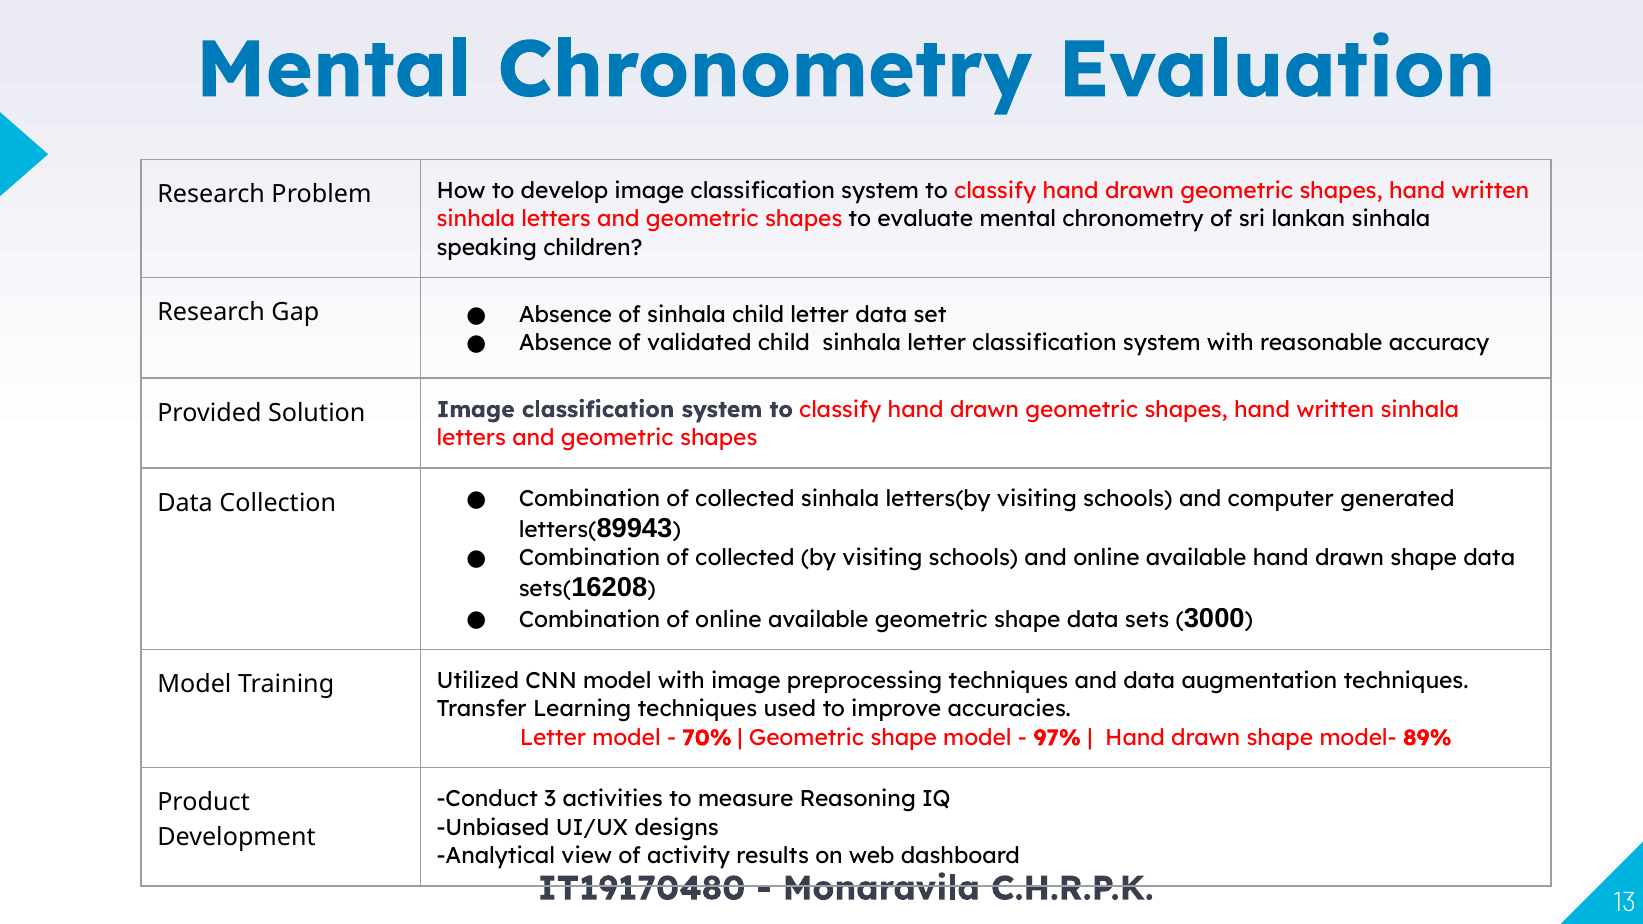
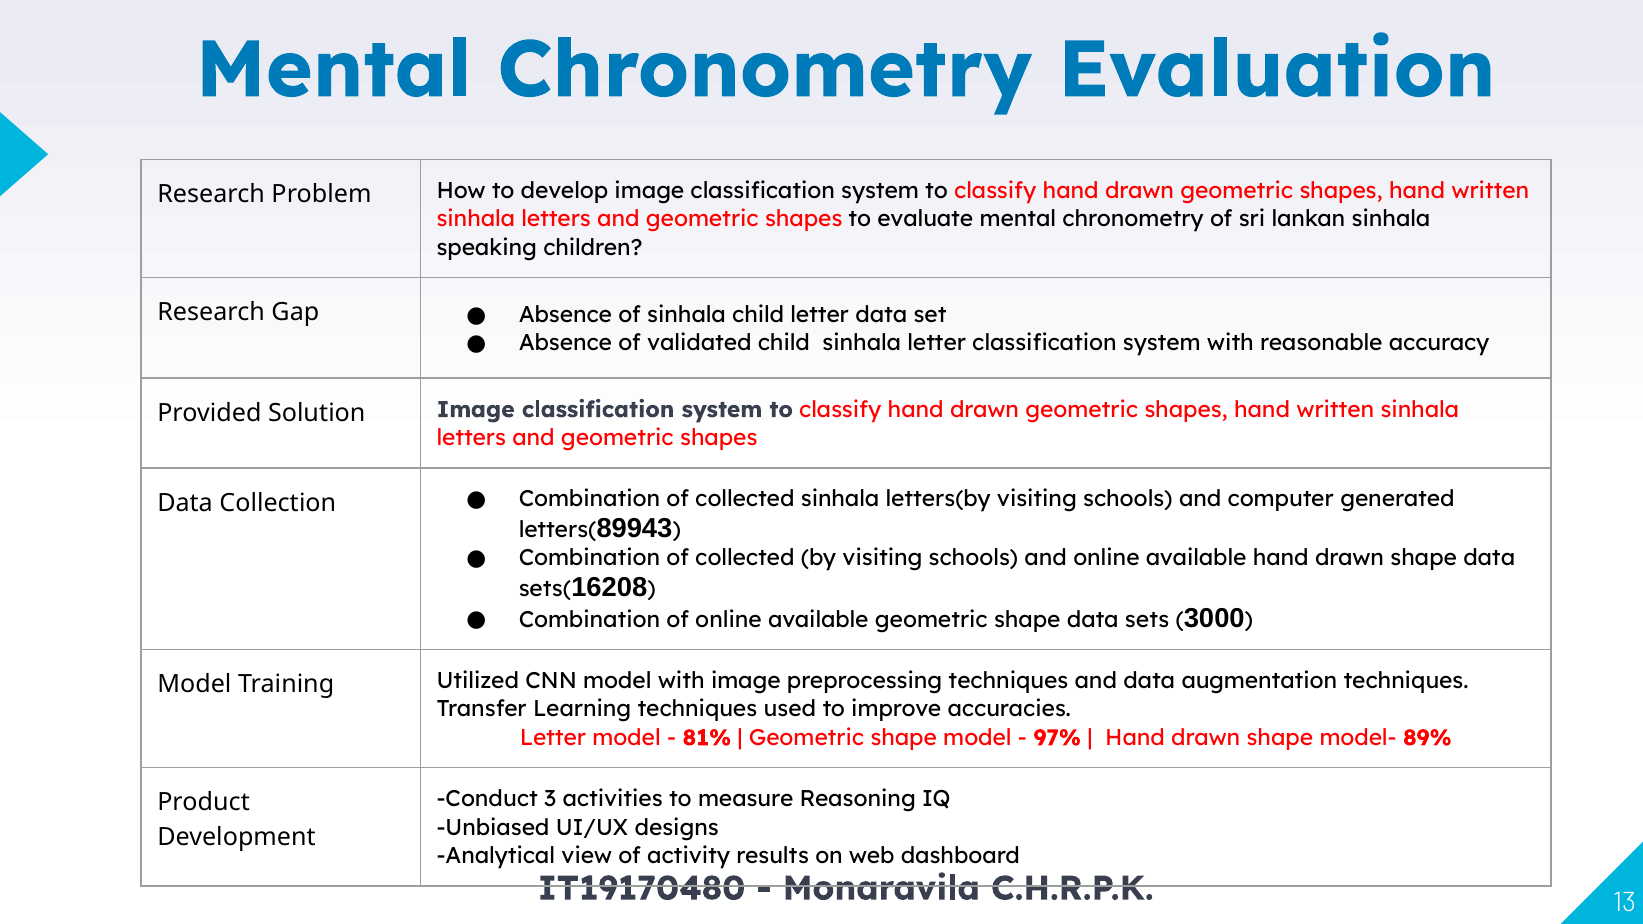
70%: 70% -> 81% (707, 738)
